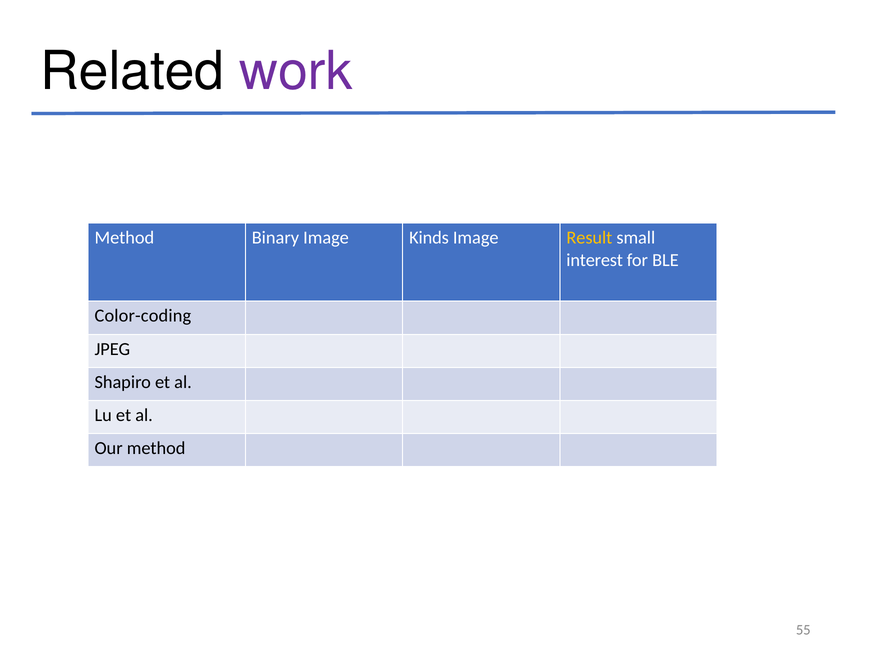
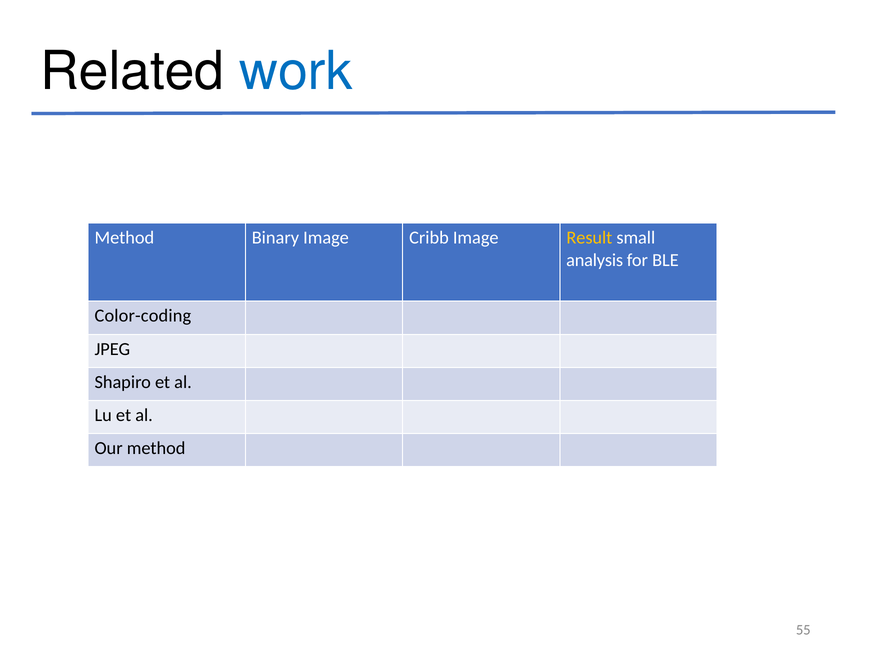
work colour: purple -> blue (296, 71)
Kinds: Kinds -> Cribb (429, 238)
interest: interest -> analysis (595, 260)
